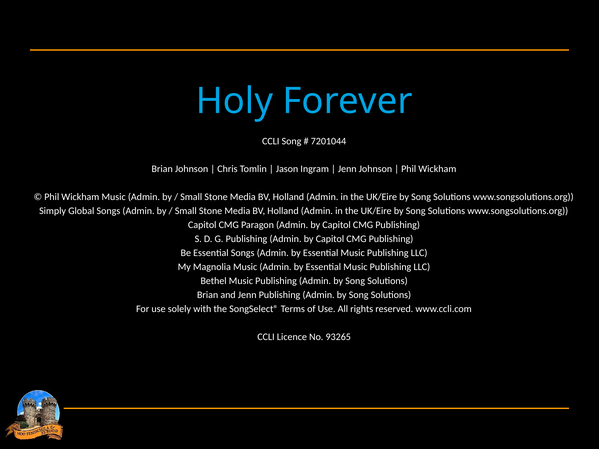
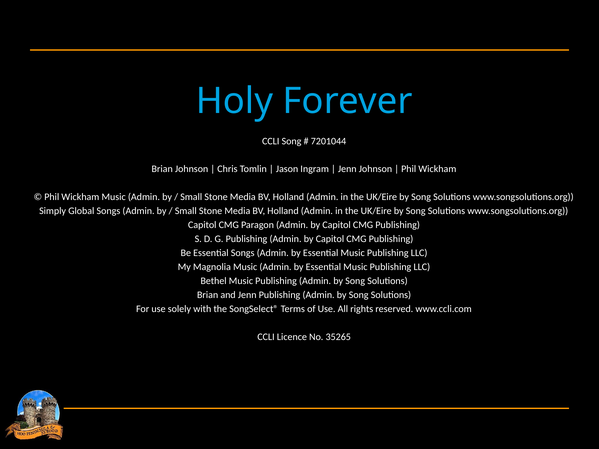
93265: 93265 -> 35265 (338, 337)
